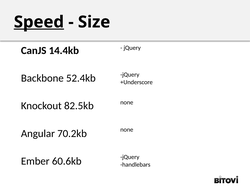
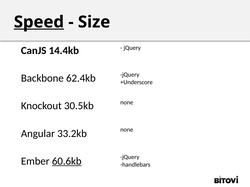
52.4kb: 52.4kb -> 62.4kb (81, 78)
82.5kb: 82.5kb -> 30.5kb (79, 106)
70.2kb: 70.2kb -> 33.2kb (72, 134)
60.6kb underline: none -> present (67, 162)
